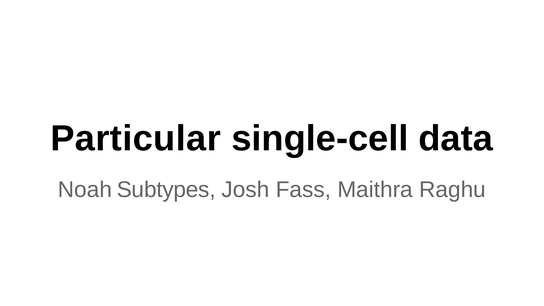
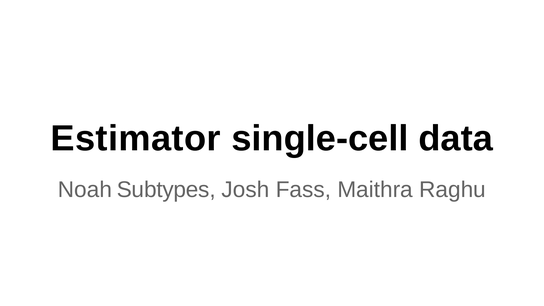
Particular: Particular -> Estimator (136, 139)
